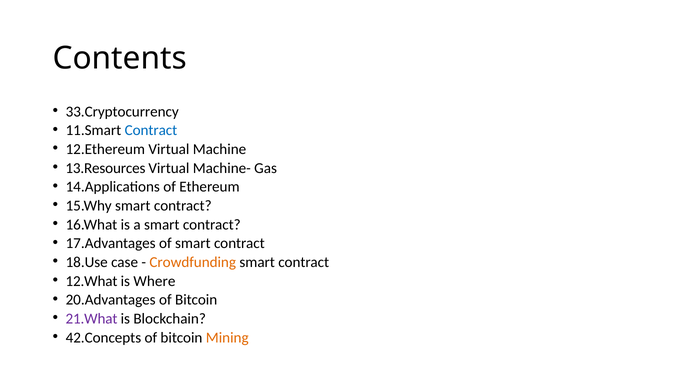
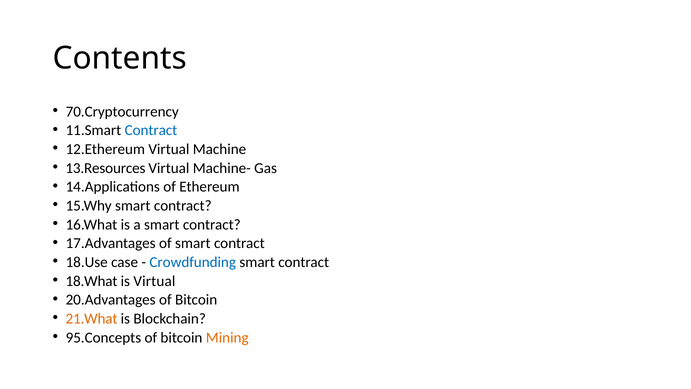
33.Cryptocurrency: 33.Cryptocurrency -> 70.Cryptocurrency (122, 112)
Crowdfunding colour: orange -> blue (193, 262)
12.What: 12.What -> 18.What (92, 281)
is Where: Where -> Virtual (154, 281)
21.What colour: purple -> orange (92, 318)
42.Concepts: 42.Concepts -> 95.Concepts (103, 337)
